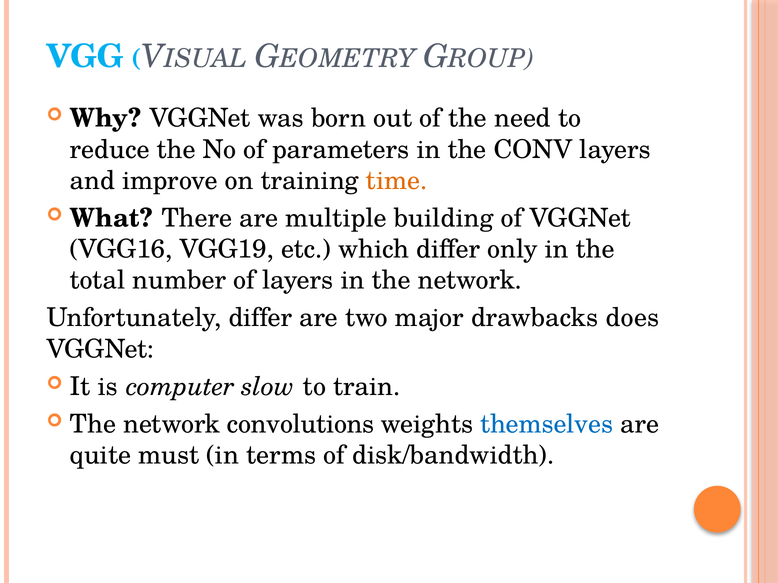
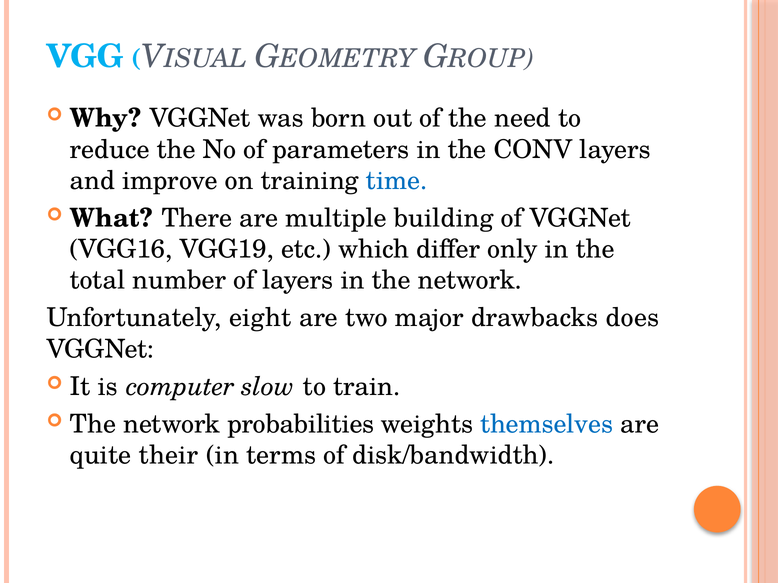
time colour: orange -> blue (397, 181)
Unfortunately differ: differ -> eight (260, 318)
convolutions: convolutions -> probabilities (301, 425)
must: must -> their (169, 456)
